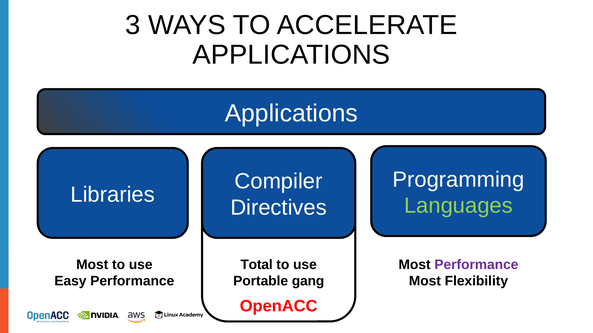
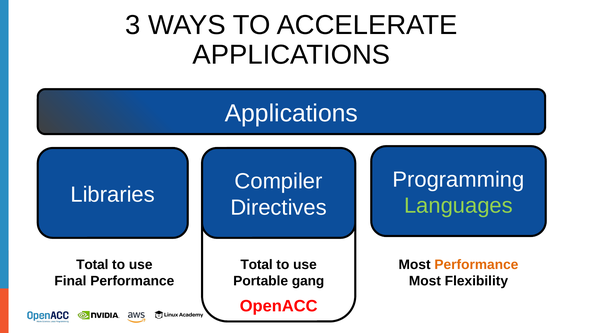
Most: Most -> Total (92, 265)
Performance colour: purple -> orange (476, 265)
Easy: Easy -> Final (70, 282)
